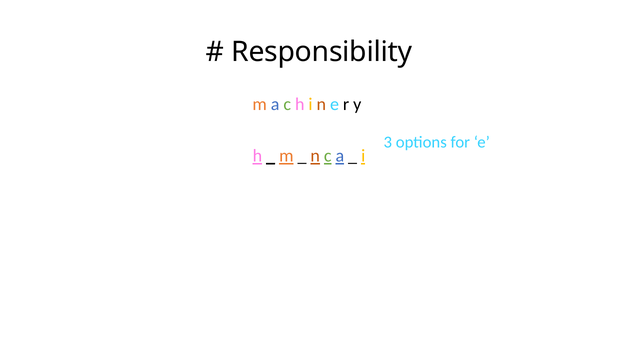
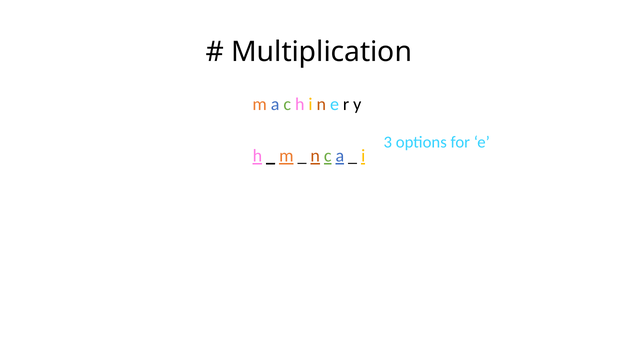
Responsibility: Responsibility -> Multiplication (322, 52)
